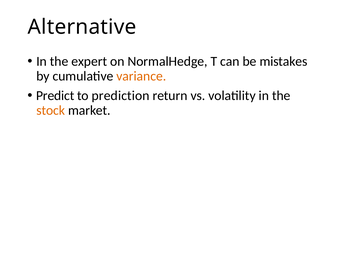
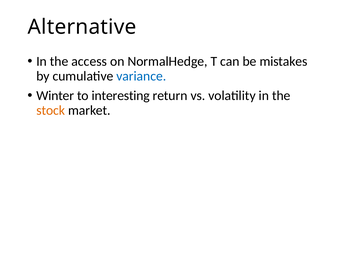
expert: expert -> access (89, 61)
variance colour: orange -> blue (141, 76)
Predict: Predict -> Winter (55, 96)
prediction: prediction -> interesting (121, 96)
